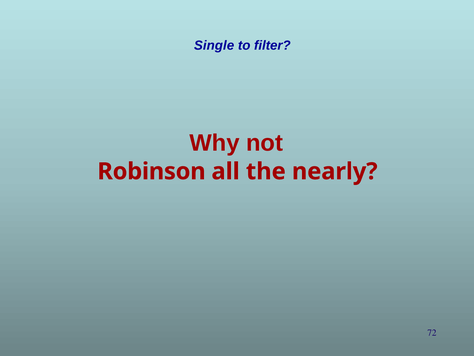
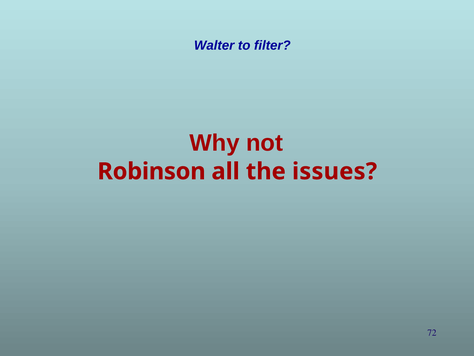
Single: Single -> Walter (214, 45)
nearly: nearly -> issues (335, 171)
